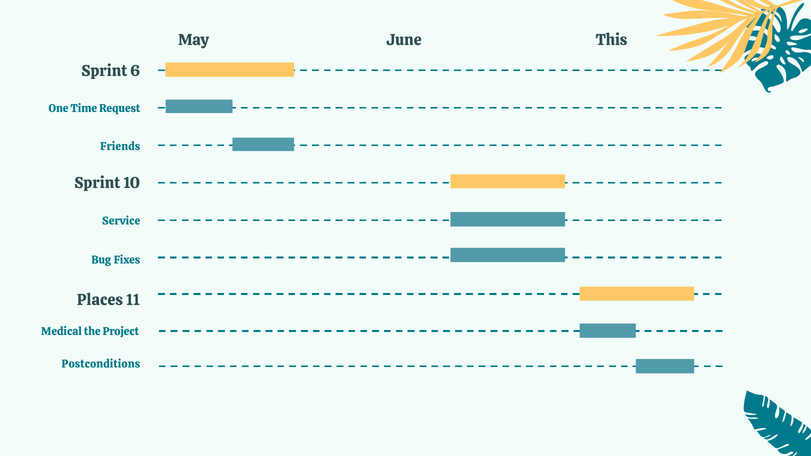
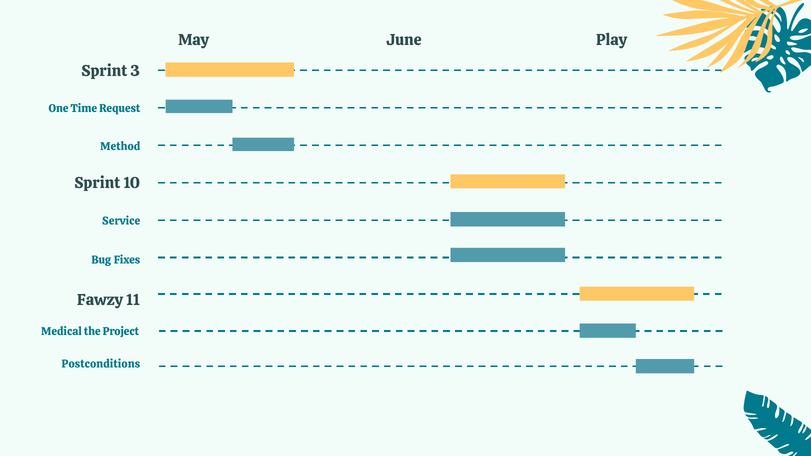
This: This -> Play (612, 40)
6: 6 -> 3 (135, 71)
Friends: Friends -> Method (120, 146)
Places: Places -> Fawzy (100, 300)
